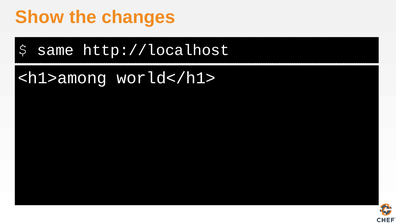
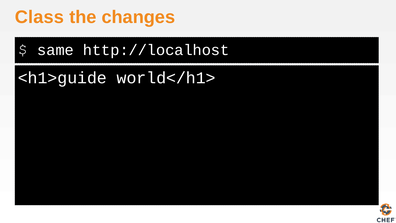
Show: Show -> Class (39, 17)
<h1>among: <h1>among -> <h1>guide (62, 78)
